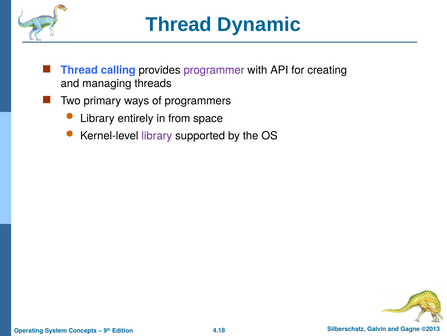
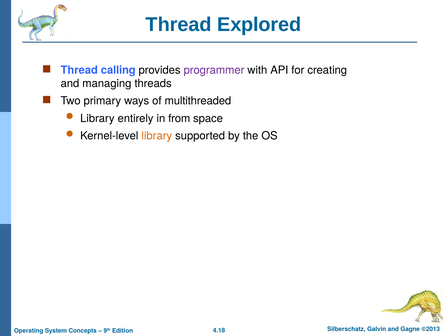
Dynamic: Dynamic -> Explored (259, 25)
programmers: programmers -> multithreaded (198, 101)
library colour: purple -> orange (157, 135)
